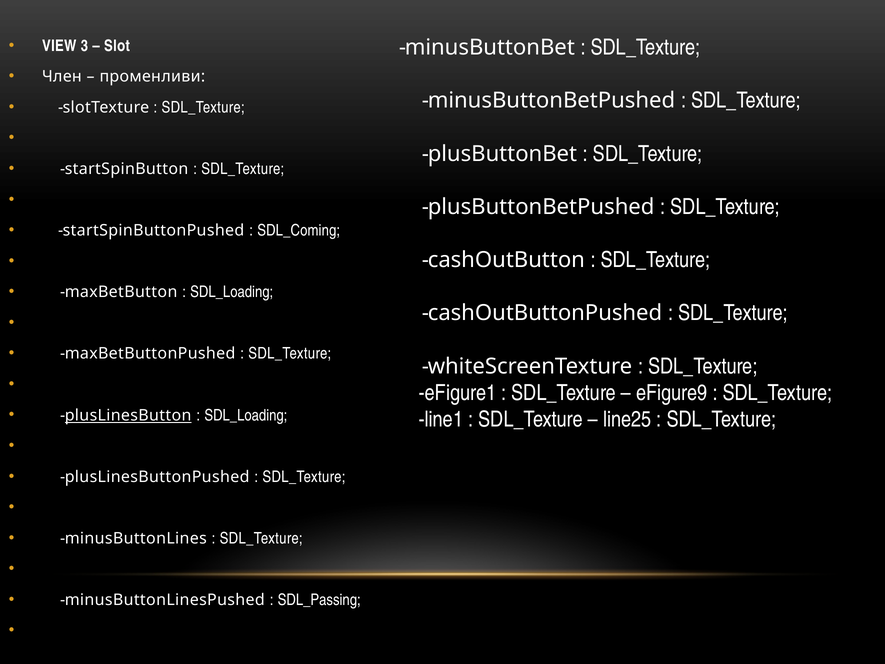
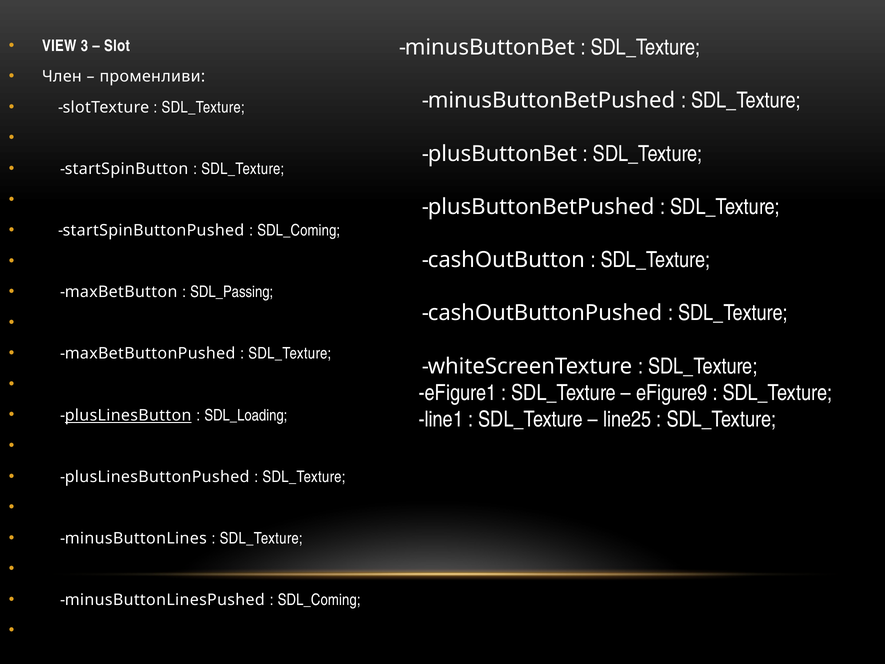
SDL_Loading: SDL_Loading -> SDL_Passing (232, 292)
SDL_Passing: SDL_Passing -> SDL_Coming (319, 600)
